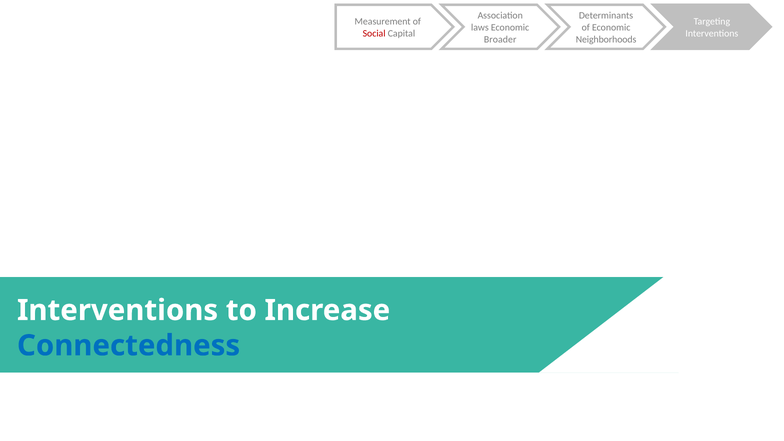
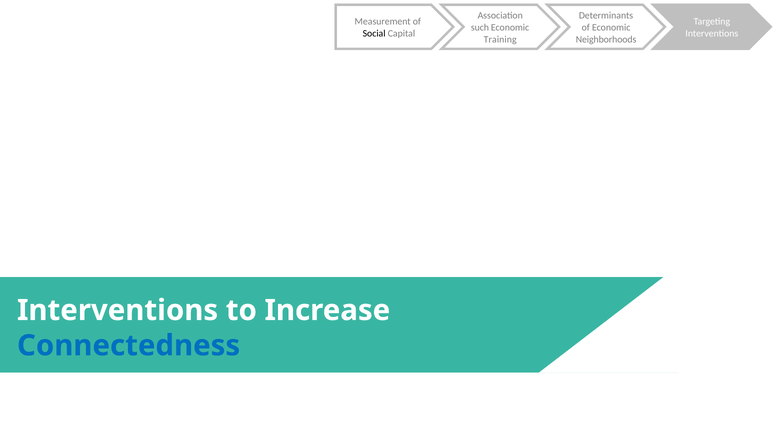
laws: laws -> such (480, 28)
Social colour: red -> black (374, 33)
Broader: Broader -> Training (500, 39)
